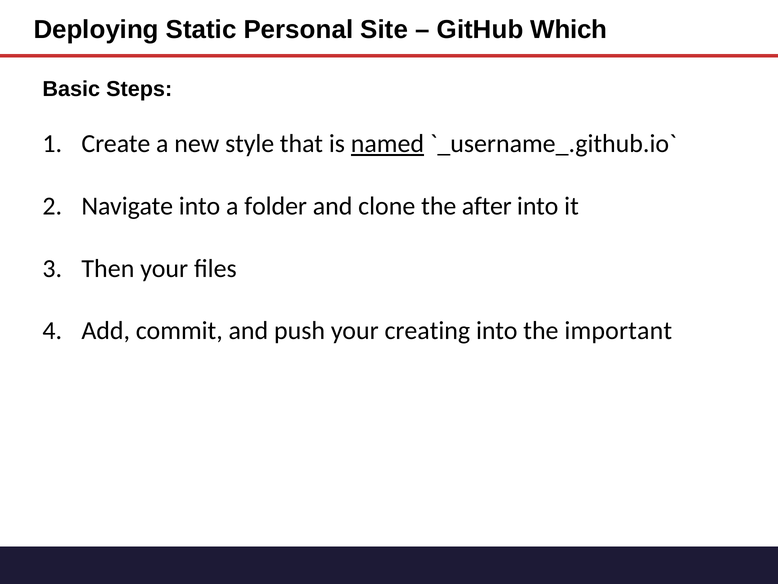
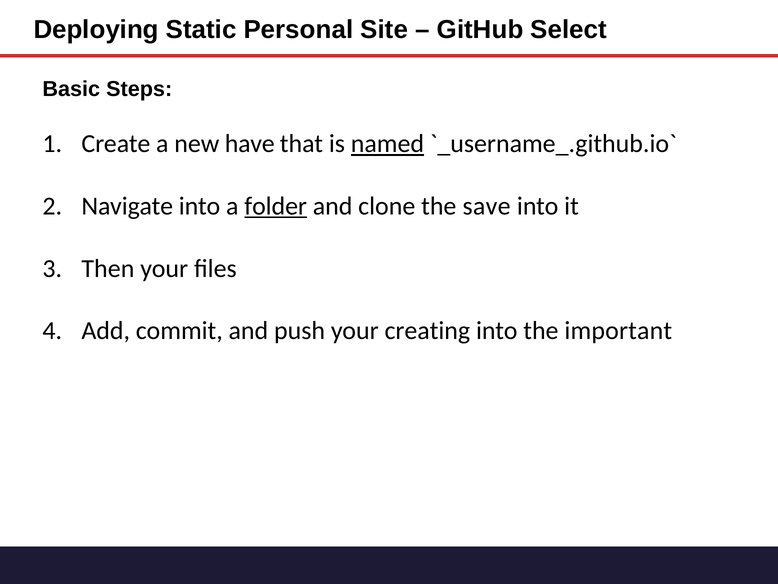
Which: Which -> Select (569, 30)
style: style -> have (250, 144)
folder underline: none -> present (276, 206)
after: after -> save (487, 206)
